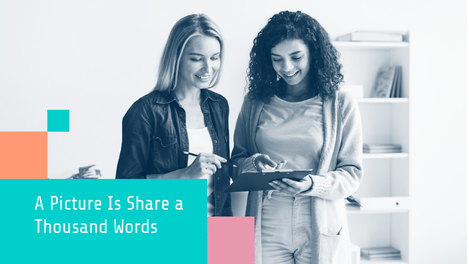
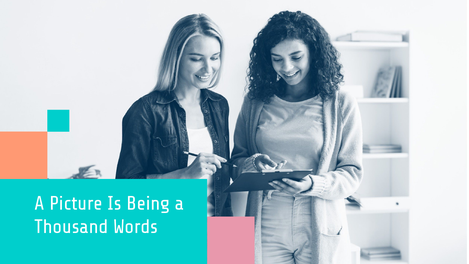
Share: Share -> Being (148, 203)
